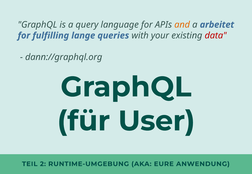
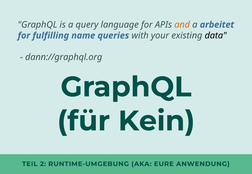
lange: lange -> name (83, 36)
data colour: red -> black (216, 36)
User: User -> Kein (157, 121)
